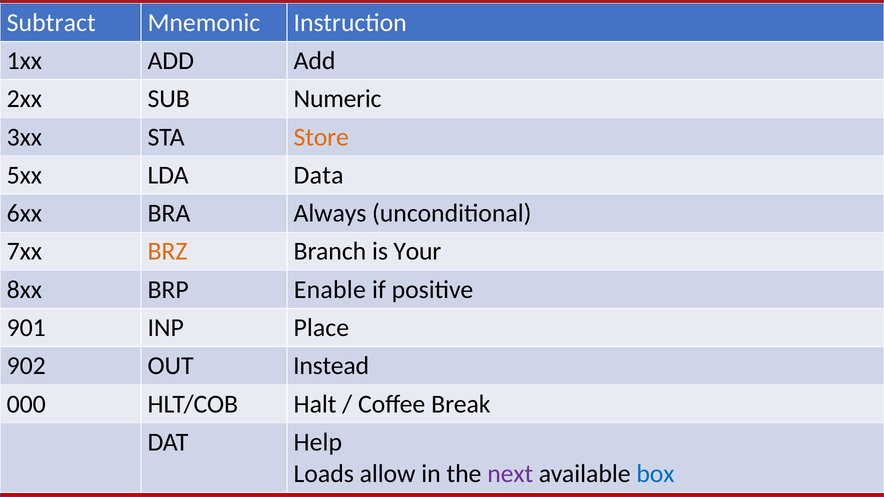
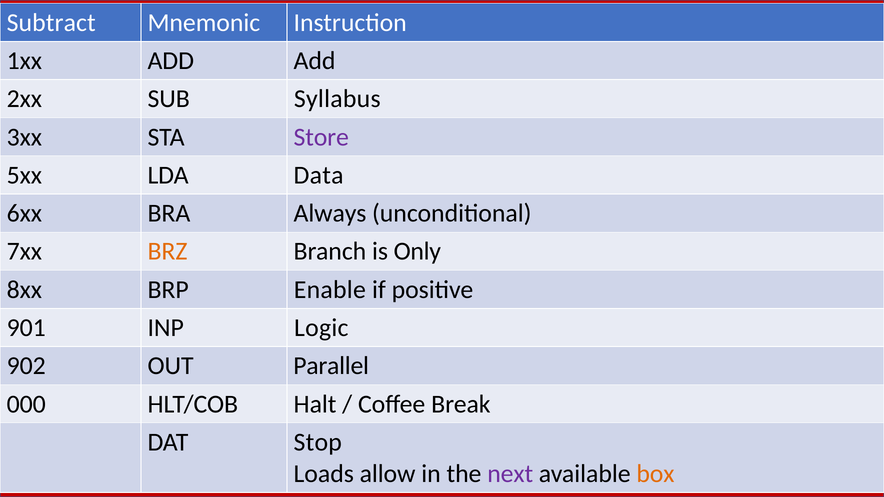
Numeric: Numeric -> Syllabus (337, 99)
Store colour: orange -> purple (321, 137)
Your: Your -> Only (417, 252)
Place: Place -> Logic (321, 328)
Instead: Instead -> Parallel (331, 366)
Help: Help -> Stop (318, 442)
box colour: blue -> orange (655, 474)
